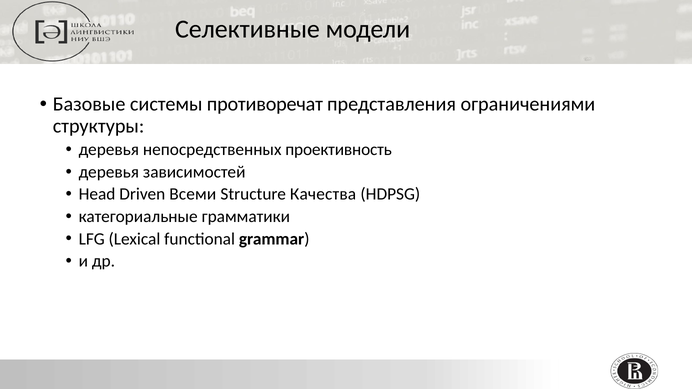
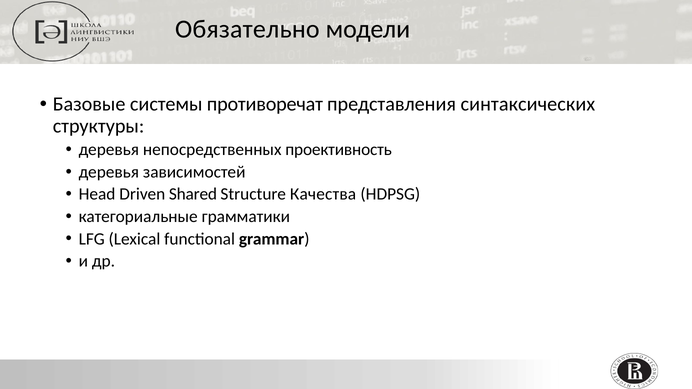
Селективные: Селективные -> Обязательно (247, 29)
ограничениями: ограничениями -> синтаксических (528, 104)
Всеми: Всеми -> Shared (193, 194)
